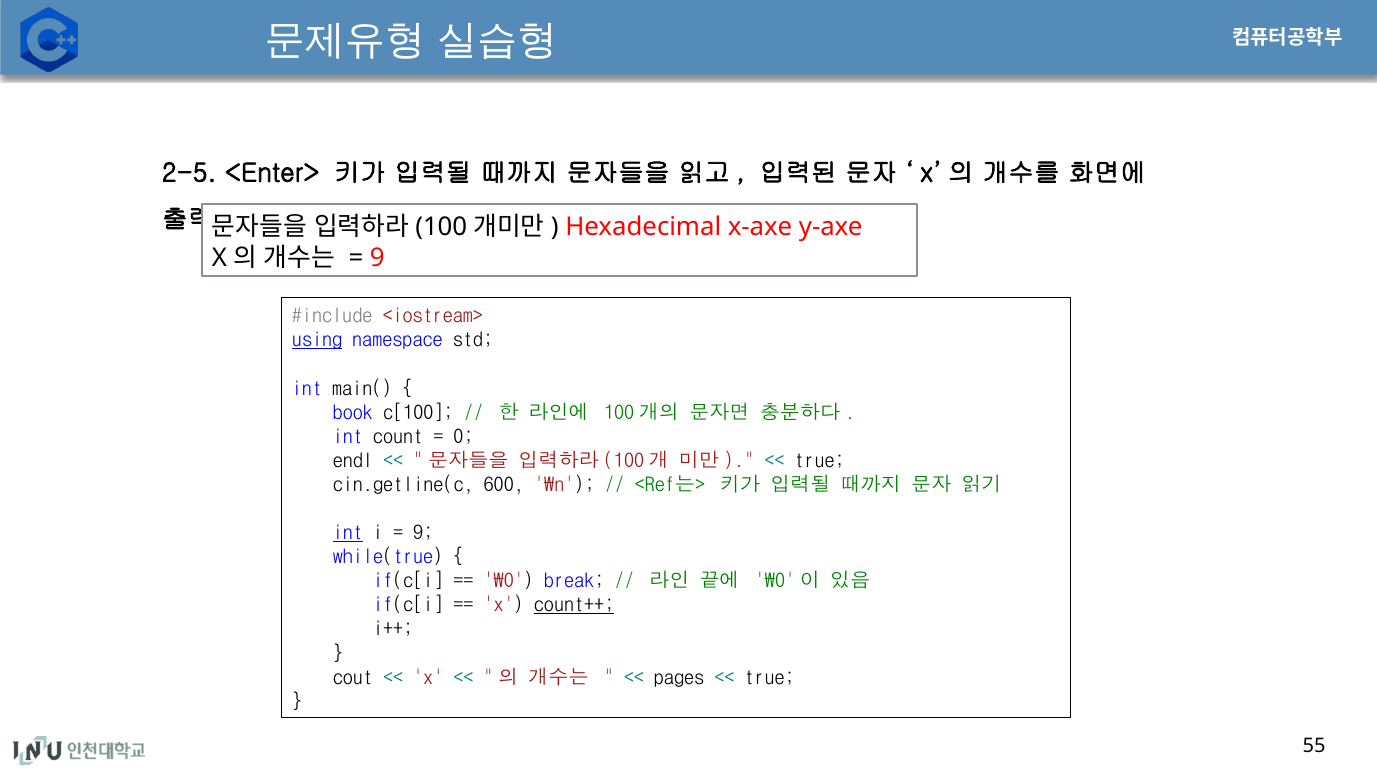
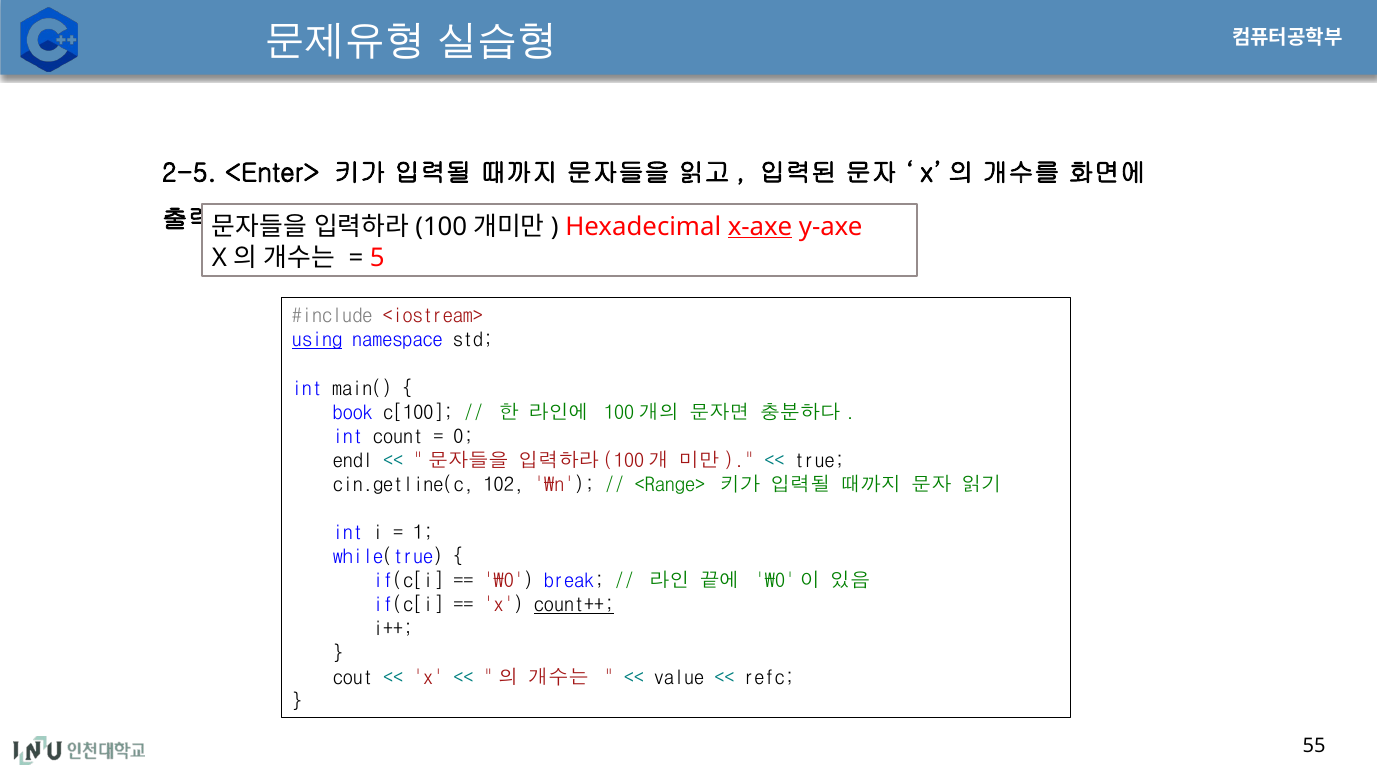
x-axe underline: none -> present (760, 227)
9: 9 -> 5 (377, 258)
600: 600 -> 102 (504, 485)
<Ref는>: <Ref는> -> <Range> (670, 485)
int underline: present -> none (348, 533)
9: 9 -> 1 (423, 533)
pages: pages -> value (679, 678)
true: true -> refc (770, 678)
